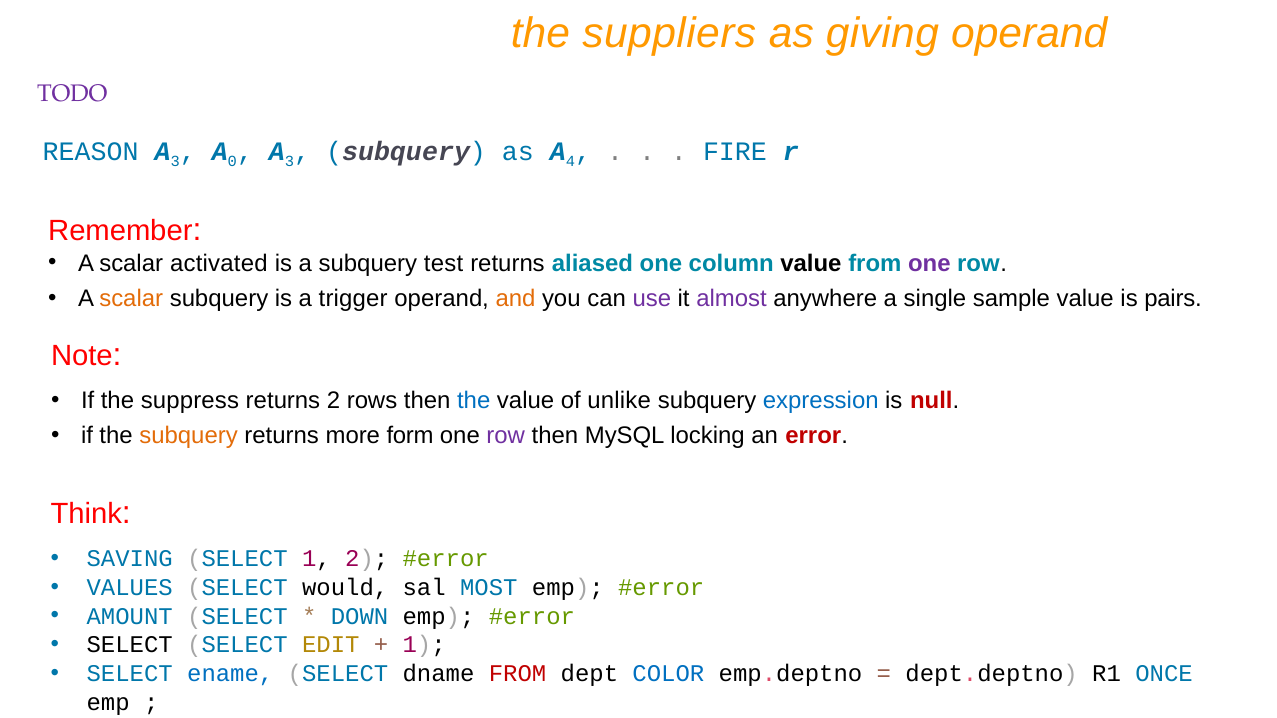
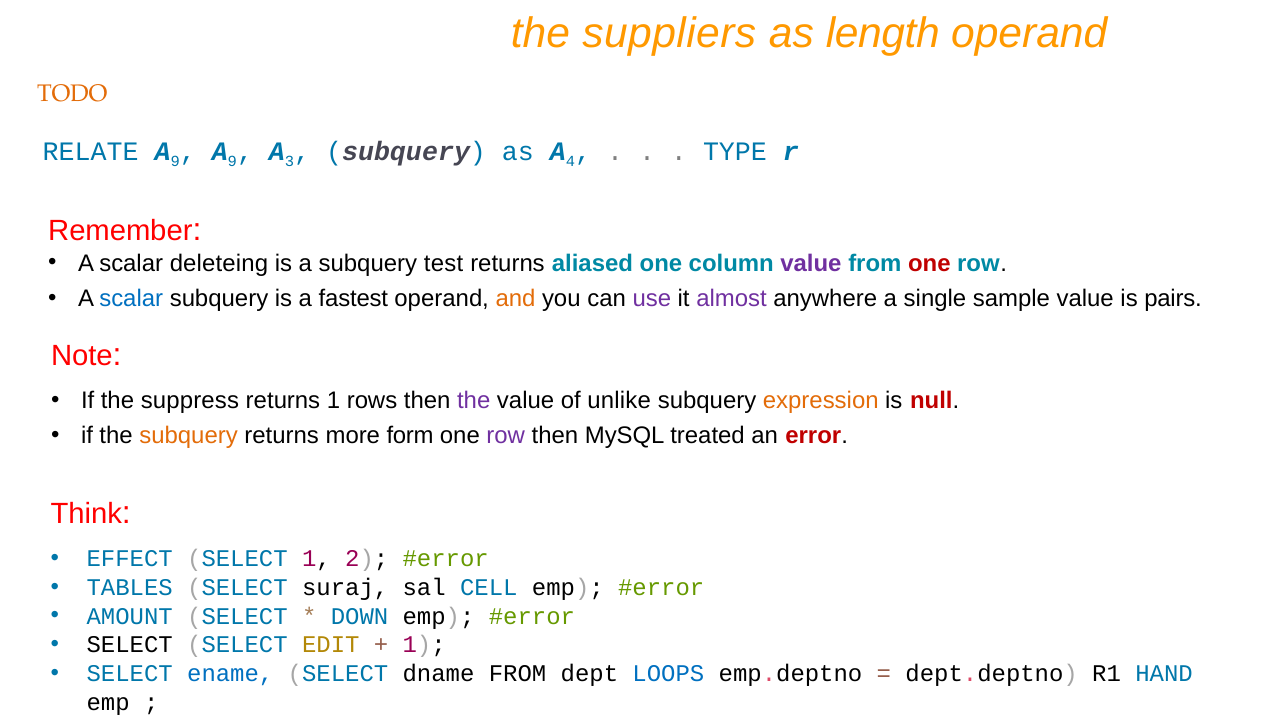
giving: giving -> length (883, 33)
TODO colour: purple -> orange (72, 93)
REASON: REASON -> RELATE (91, 152)
3: 3 -> 9 (175, 162)
0: 0 -> 9 (232, 162)
FIRE: FIRE -> TYPE (735, 152)
activated: activated -> deleteing (219, 263)
value colour: black -> purple (811, 263)
one colour: purple -> red (929, 263)
scalar colour: orange -> blue (131, 299)
trigger: trigger -> fastest (353, 299)
returns 2: 2 -> 1 (334, 401)
the colour: blue -> purple (474, 401)
expression colour: blue -> orange (821, 401)
locking: locking -> treated (708, 436)
SAVING: SAVING -> EFFECT (130, 559)
VALUES: VALUES -> TABLES (130, 588)
would: would -> suraj (345, 588)
MOST: MOST -> CELL (489, 588)
FROM colour: red -> black (518, 674)
COLOR: COLOR -> LOOPS (668, 674)
ONCE: ONCE -> HAND (1164, 674)
